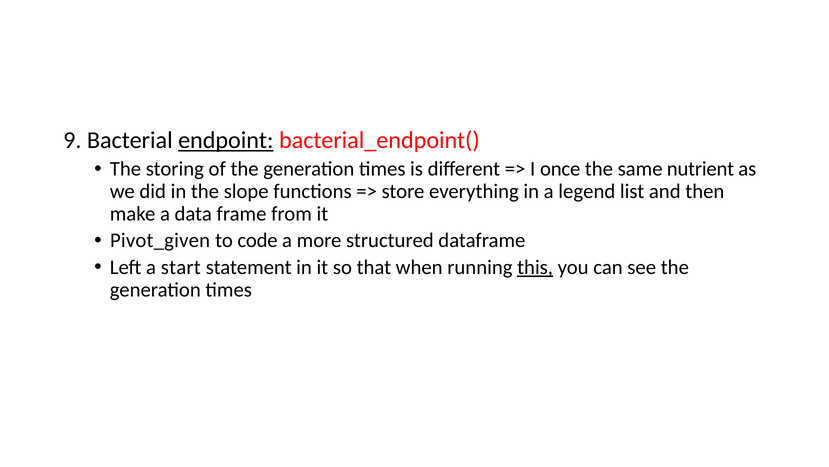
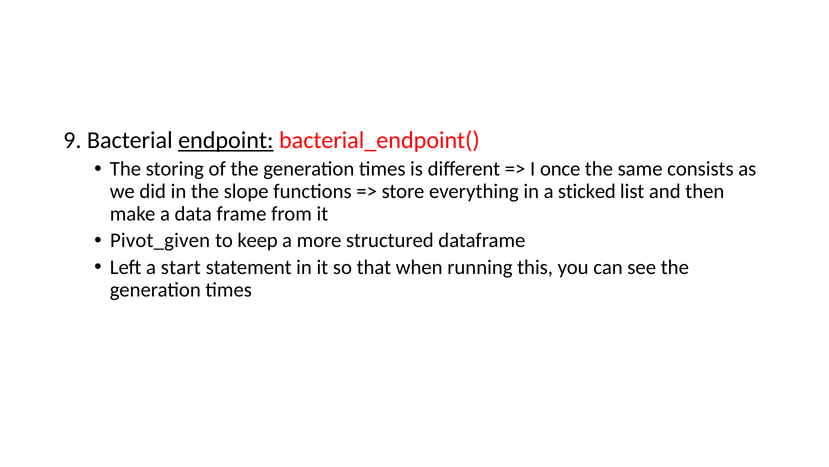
nutrient: nutrient -> consists (700, 169)
legend: legend -> sticked (587, 191)
code: code -> keep (258, 240)
this underline: present -> none (535, 267)
